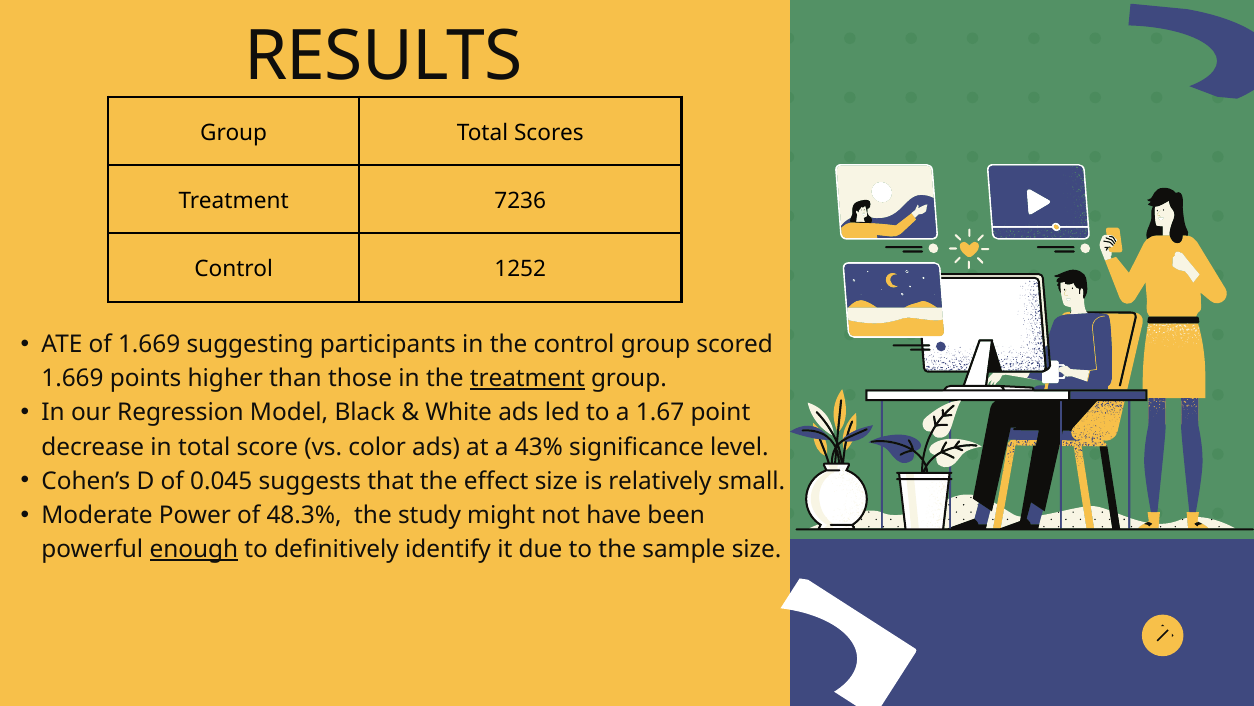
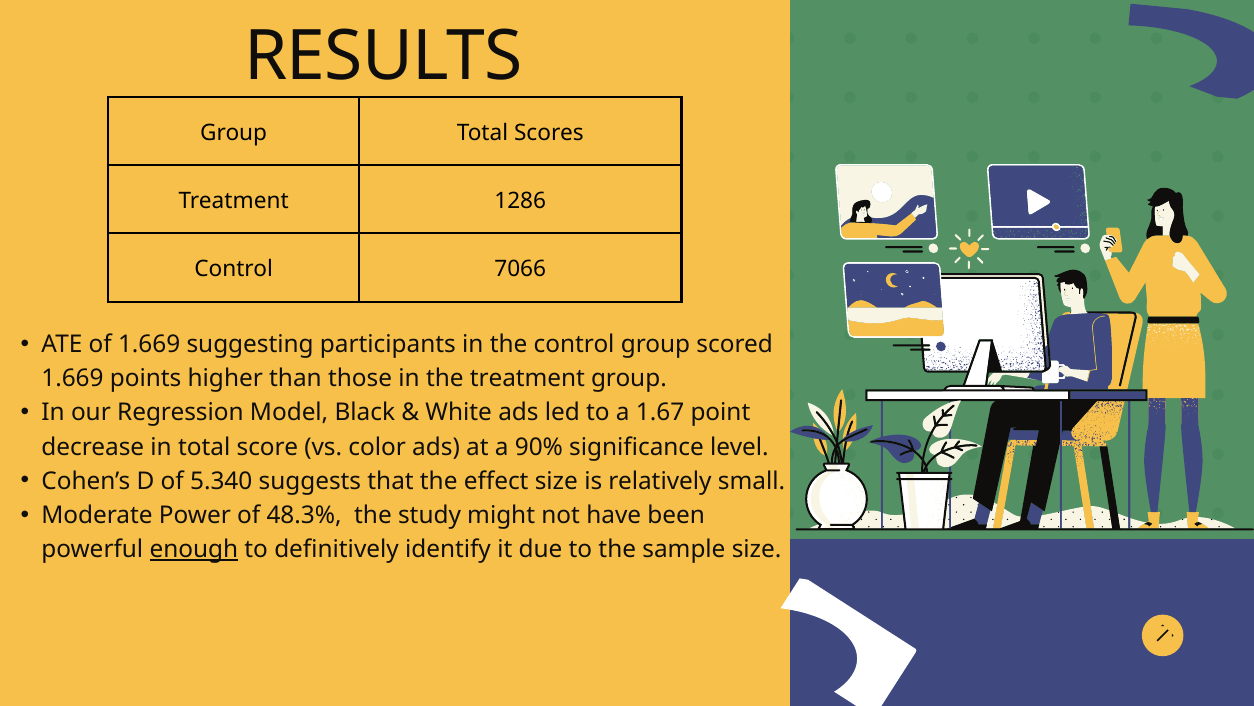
7236: 7236 -> 1286 (520, 201)
1252: 1252 -> 7066 (520, 269)
treatment underline: present -> none (527, 378)
43%: 43% -> 90% (539, 447)
0.045: 0.045 -> 5.340 (221, 481)
